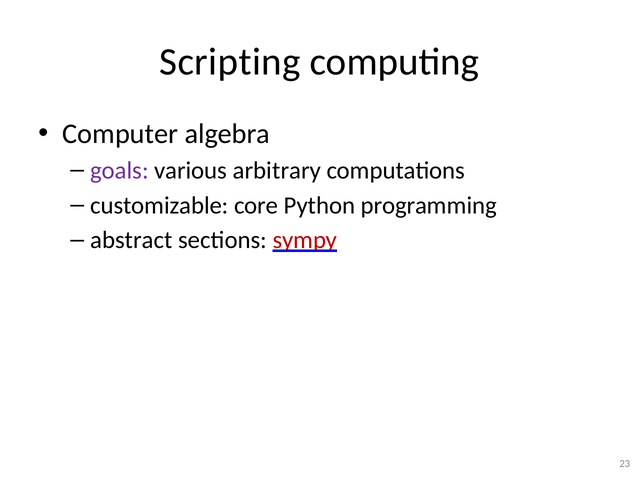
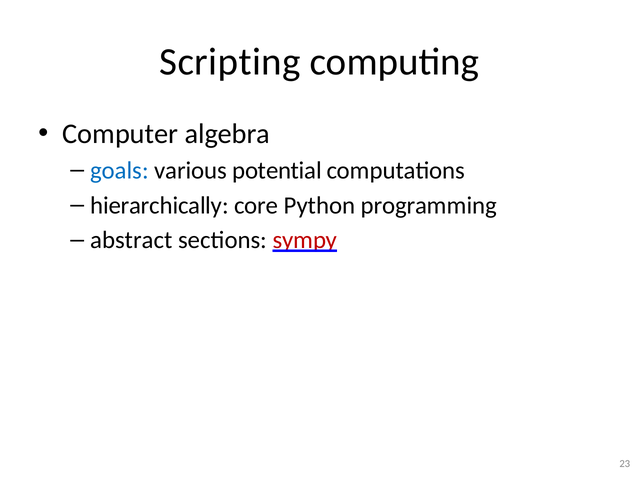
goals colour: purple -> blue (120, 171)
arbitrary: arbitrary -> potential (277, 171)
customizable: customizable -> hierarchically (159, 206)
